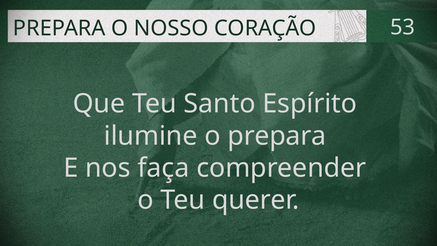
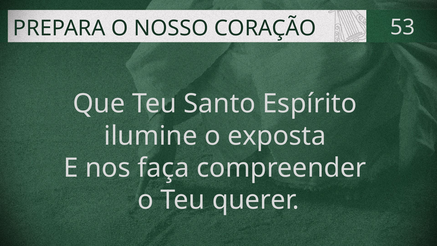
o prepara: prepara -> exposta (277, 136)
